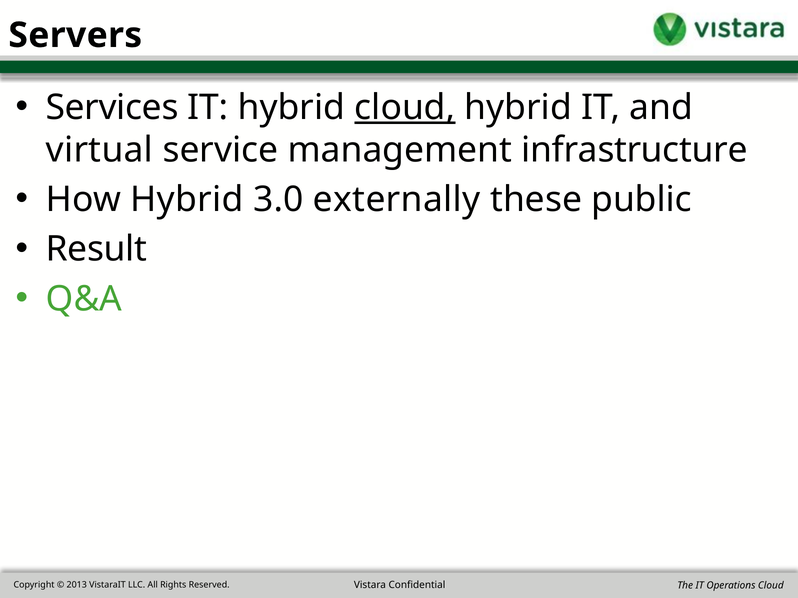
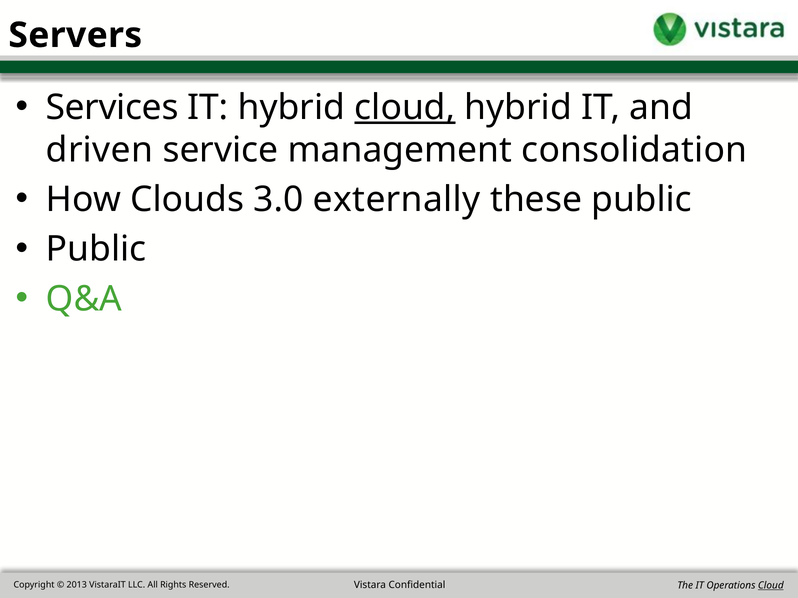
virtual: virtual -> driven (99, 150)
infrastructure: infrastructure -> consolidation (634, 150)
How Hybrid: Hybrid -> Clouds (187, 200)
Result: Result -> Public (96, 249)
Cloud underline: none -> present (771, 586)
